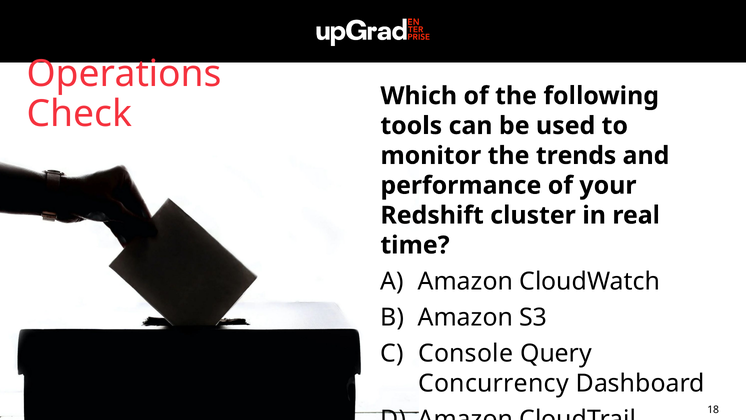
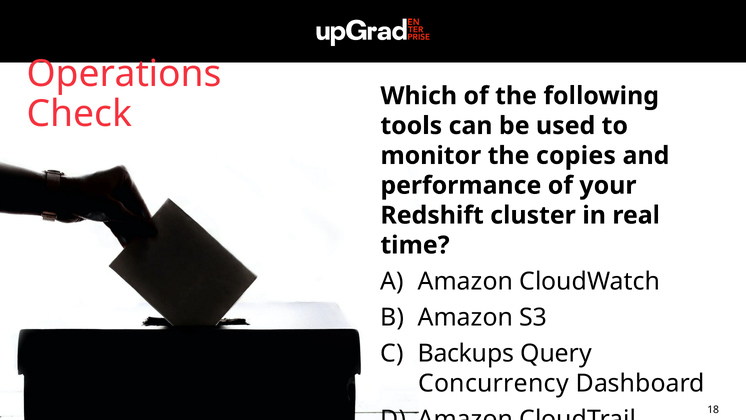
trends: trends -> copies (576, 156)
Console: Console -> Backups (466, 353)
